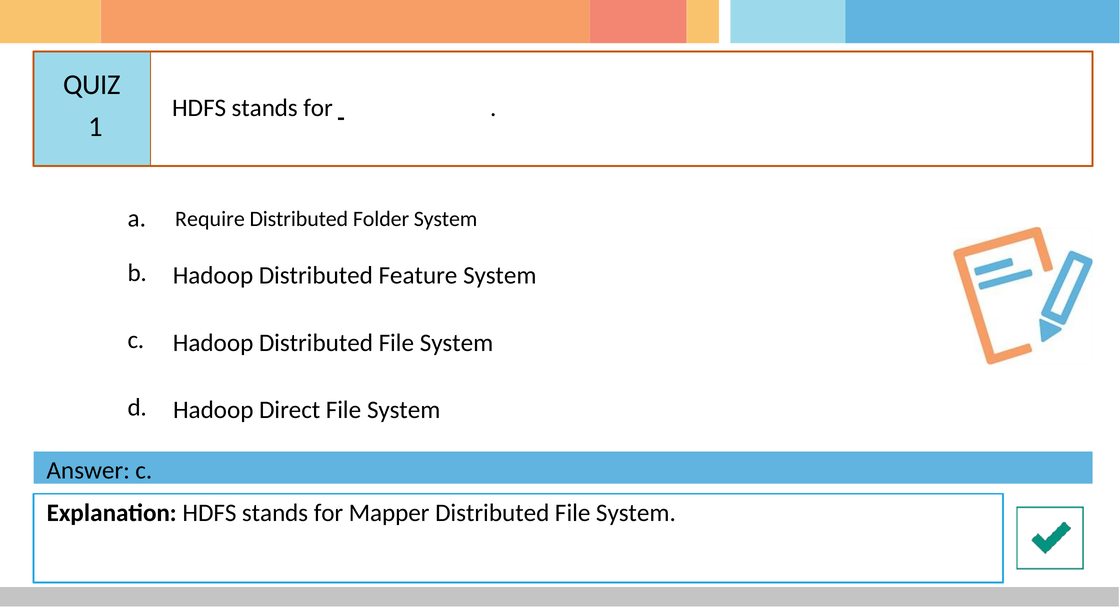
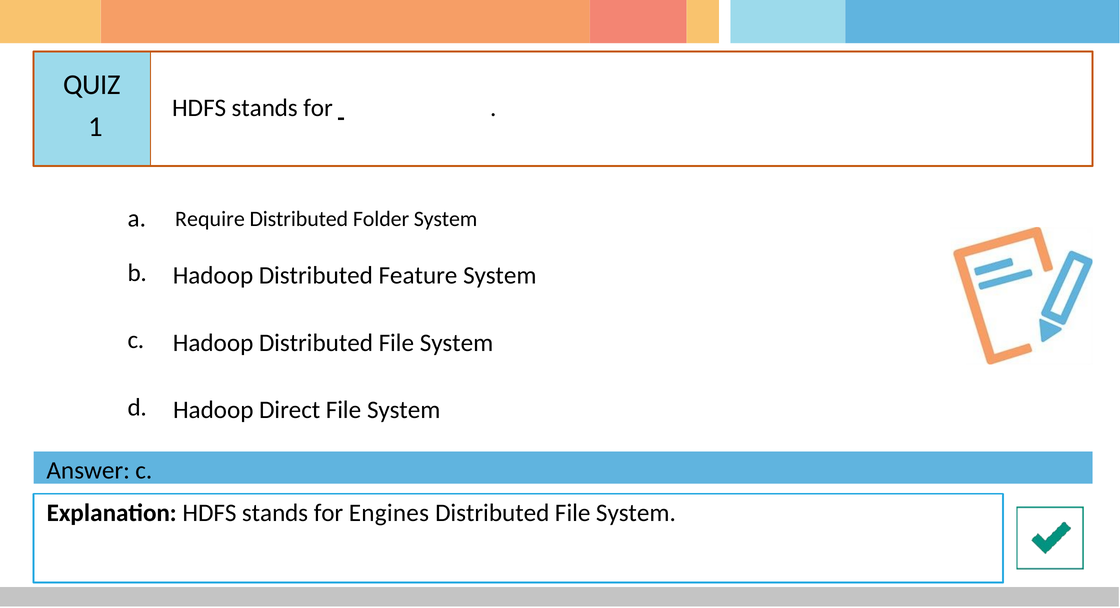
Mapper: Mapper -> Engines (389, 513)
